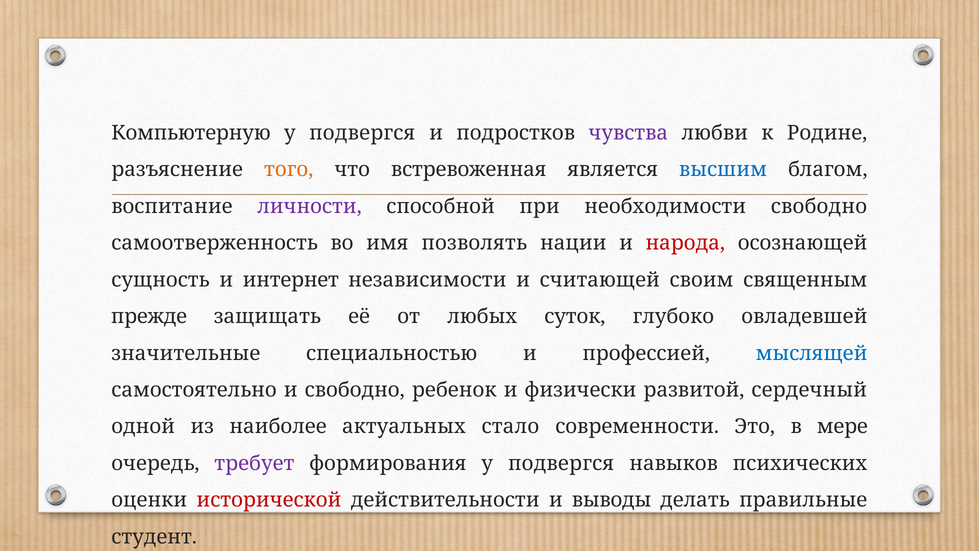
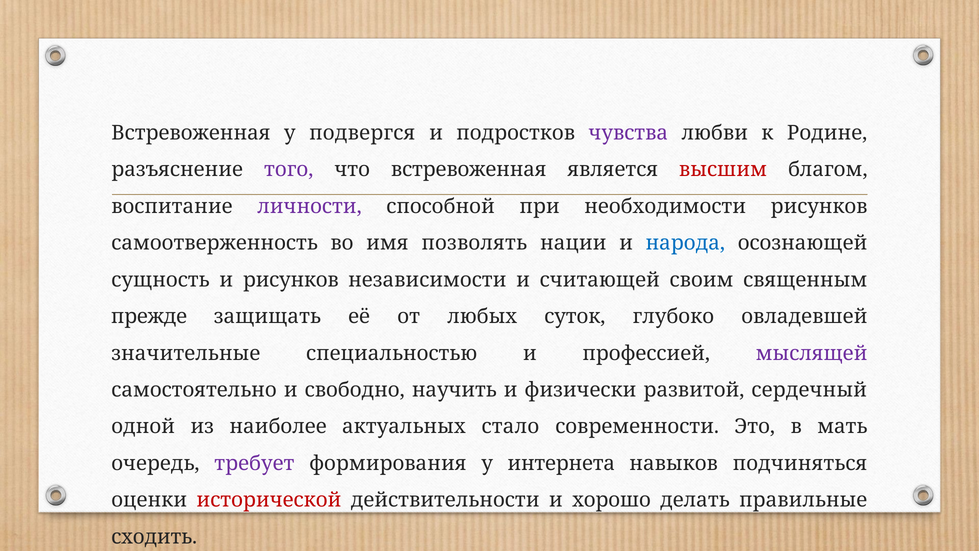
Компьютерную: Компьютерную -> Встревоженная (191, 133)
того colour: orange -> purple (289, 170)
высшим colour: blue -> red (723, 170)
необходимости свободно: свободно -> рисунков (819, 206)
народа colour: red -> blue (685, 243)
и интернет: интернет -> рисунков (291, 280)
мыслящей colour: blue -> purple (812, 353)
ребенок: ребенок -> научить (454, 390)
мере: мере -> мать (842, 426)
формирования у подвергся: подвергся -> интернета (561, 463)
психических: психических -> подчиняться (800, 463)
выводы: выводы -> хорошо (612, 500)
студент: студент -> сходить (154, 537)
